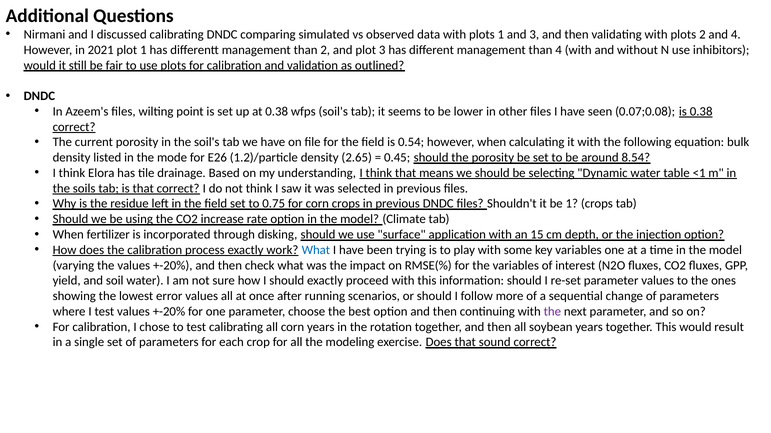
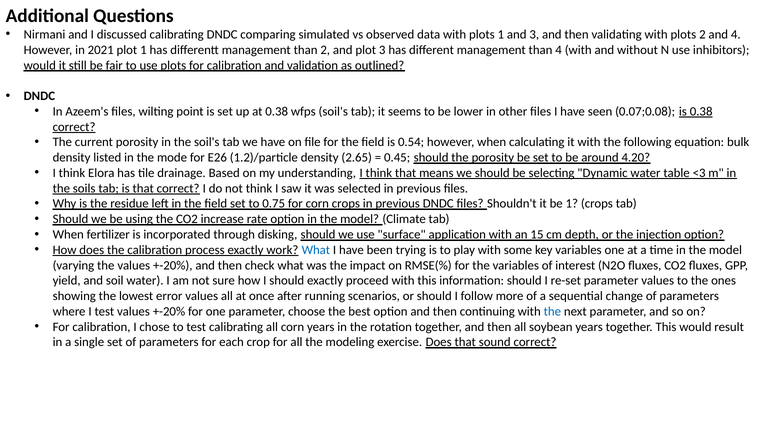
8.54: 8.54 -> 4.20 (636, 158)
<1: <1 -> <3 (699, 173)
the colour: purple -> blue (552, 312)
